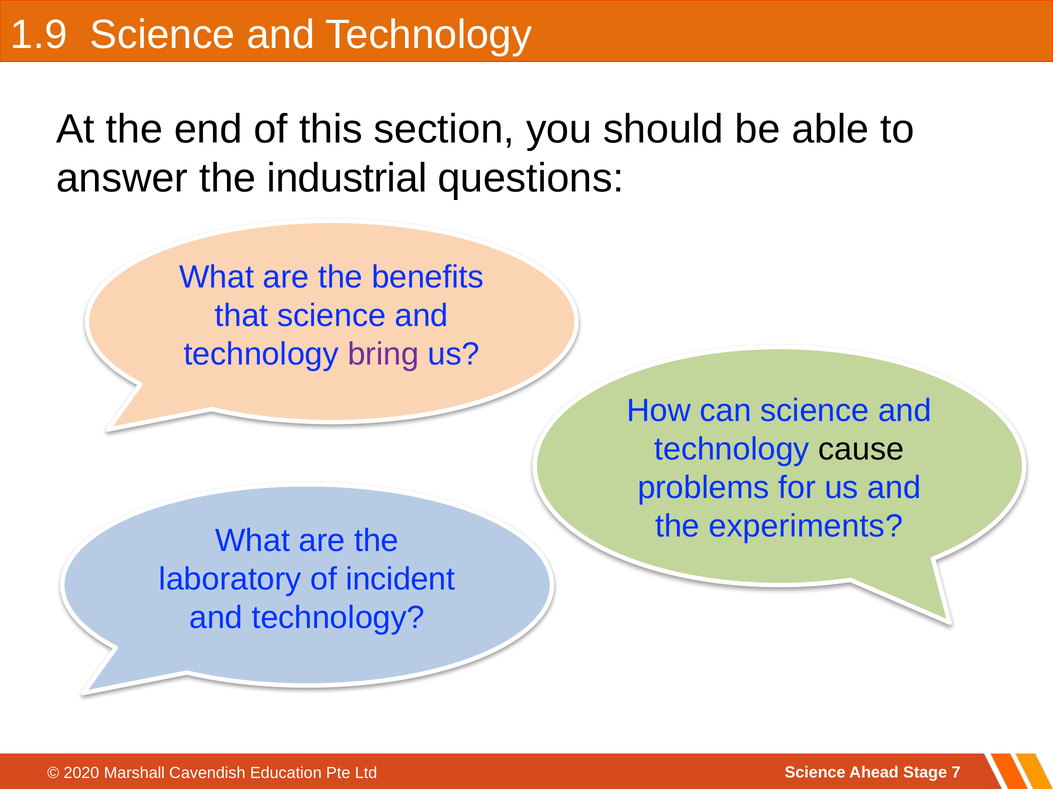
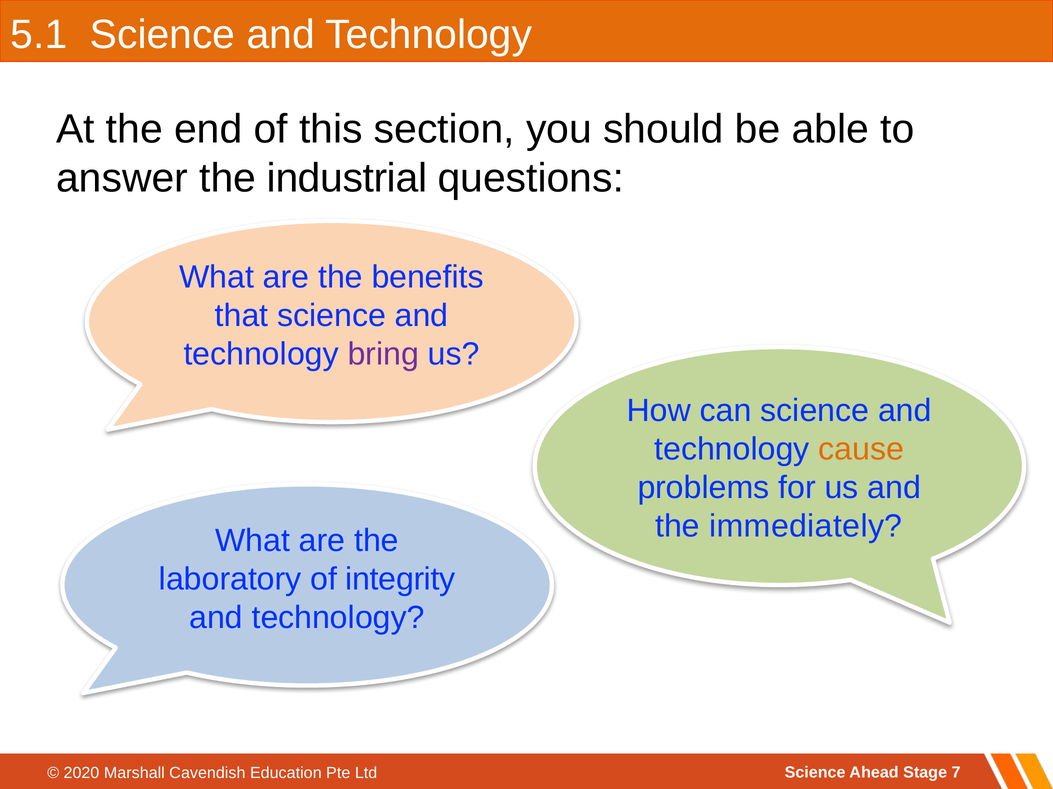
1.9: 1.9 -> 5.1 (39, 35)
cause colour: black -> orange (861, 449)
experiments: experiments -> immediately (806, 527)
incident: incident -> integrity (400, 580)
